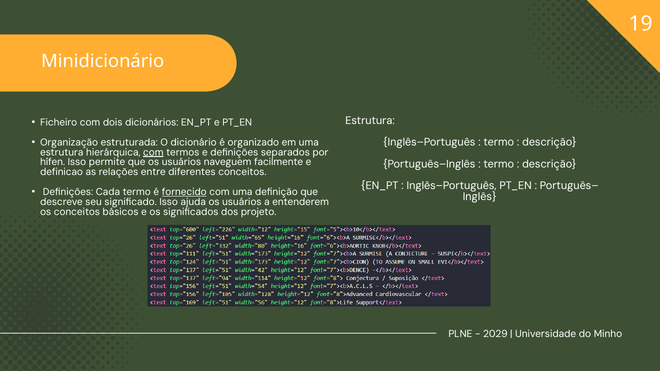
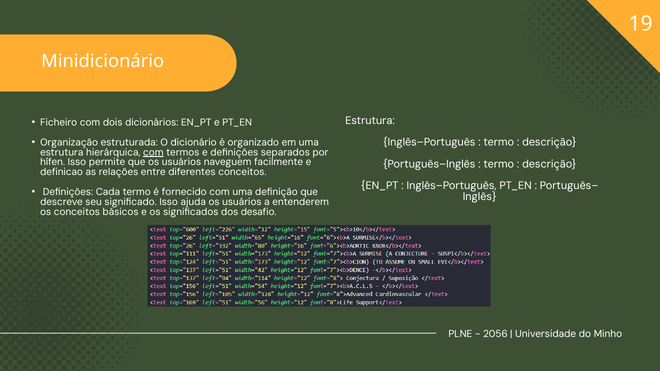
fornecido underline: present -> none (184, 192)
projeto: projeto -> desafio (259, 212)
2029: 2029 -> 2056 (495, 334)
